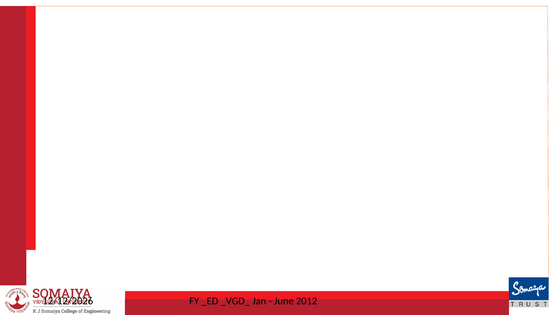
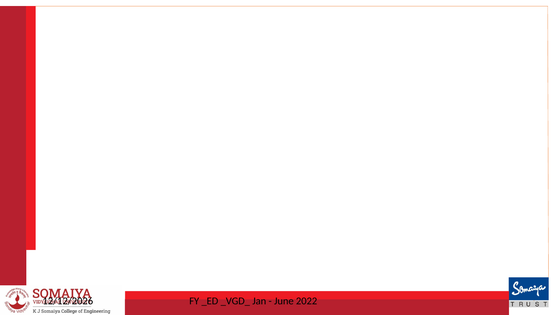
2012: 2012 -> 2022 (307, 301)
